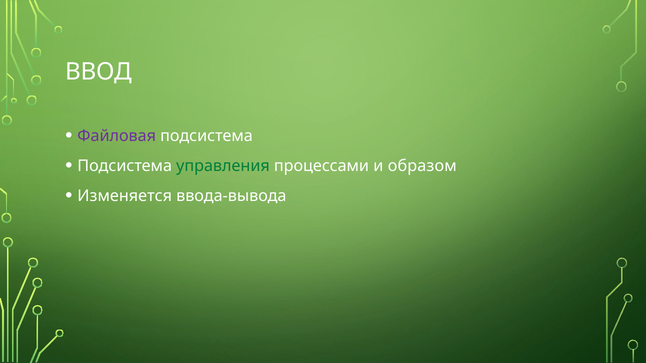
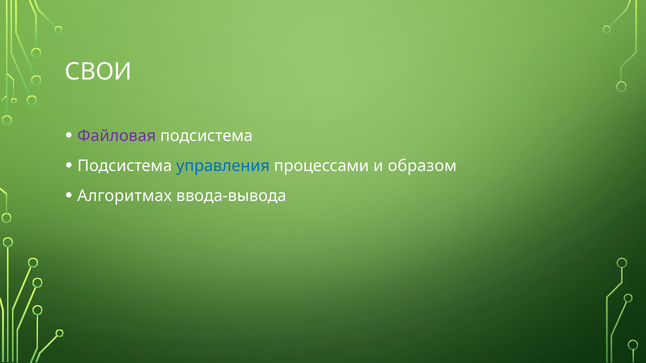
ВВОД: ВВОД -> СВОИ (98, 72)
управления colour: green -> blue (223, 166)
Изменяется: Изменяется -> Алгоритмах (125, 196)
